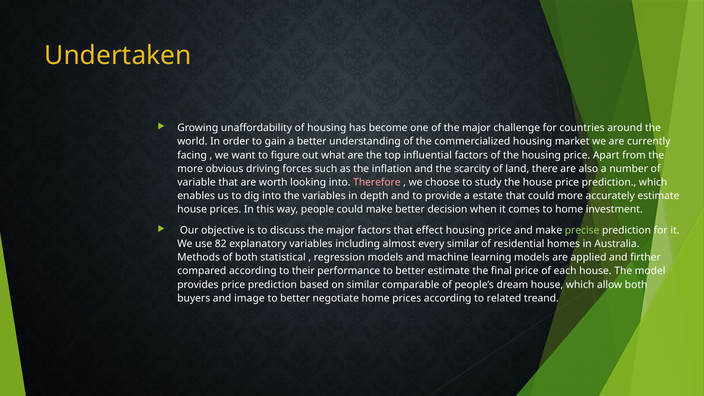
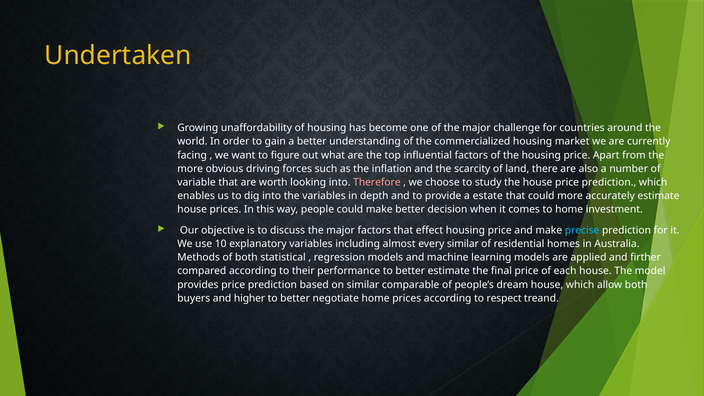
precise colour: light green -> light blue (582, 230)
82: 82 -> 10 (221, 244)
image: image -> higher (250, 298)
related: related -> respect (504, 298)
